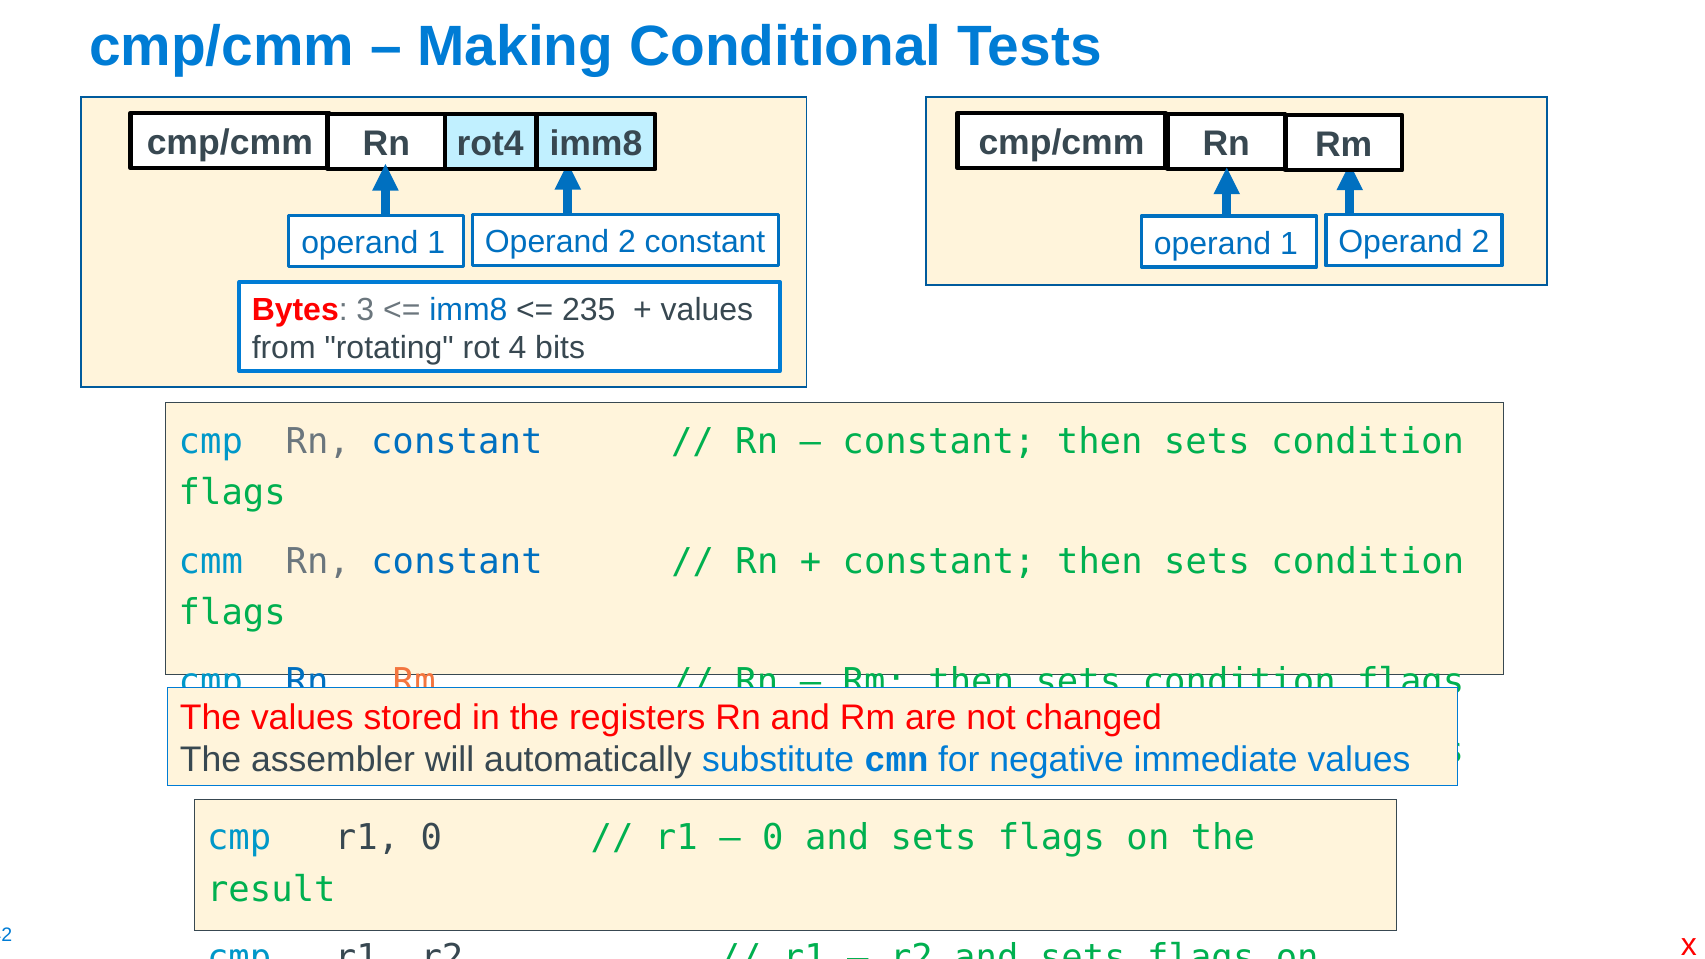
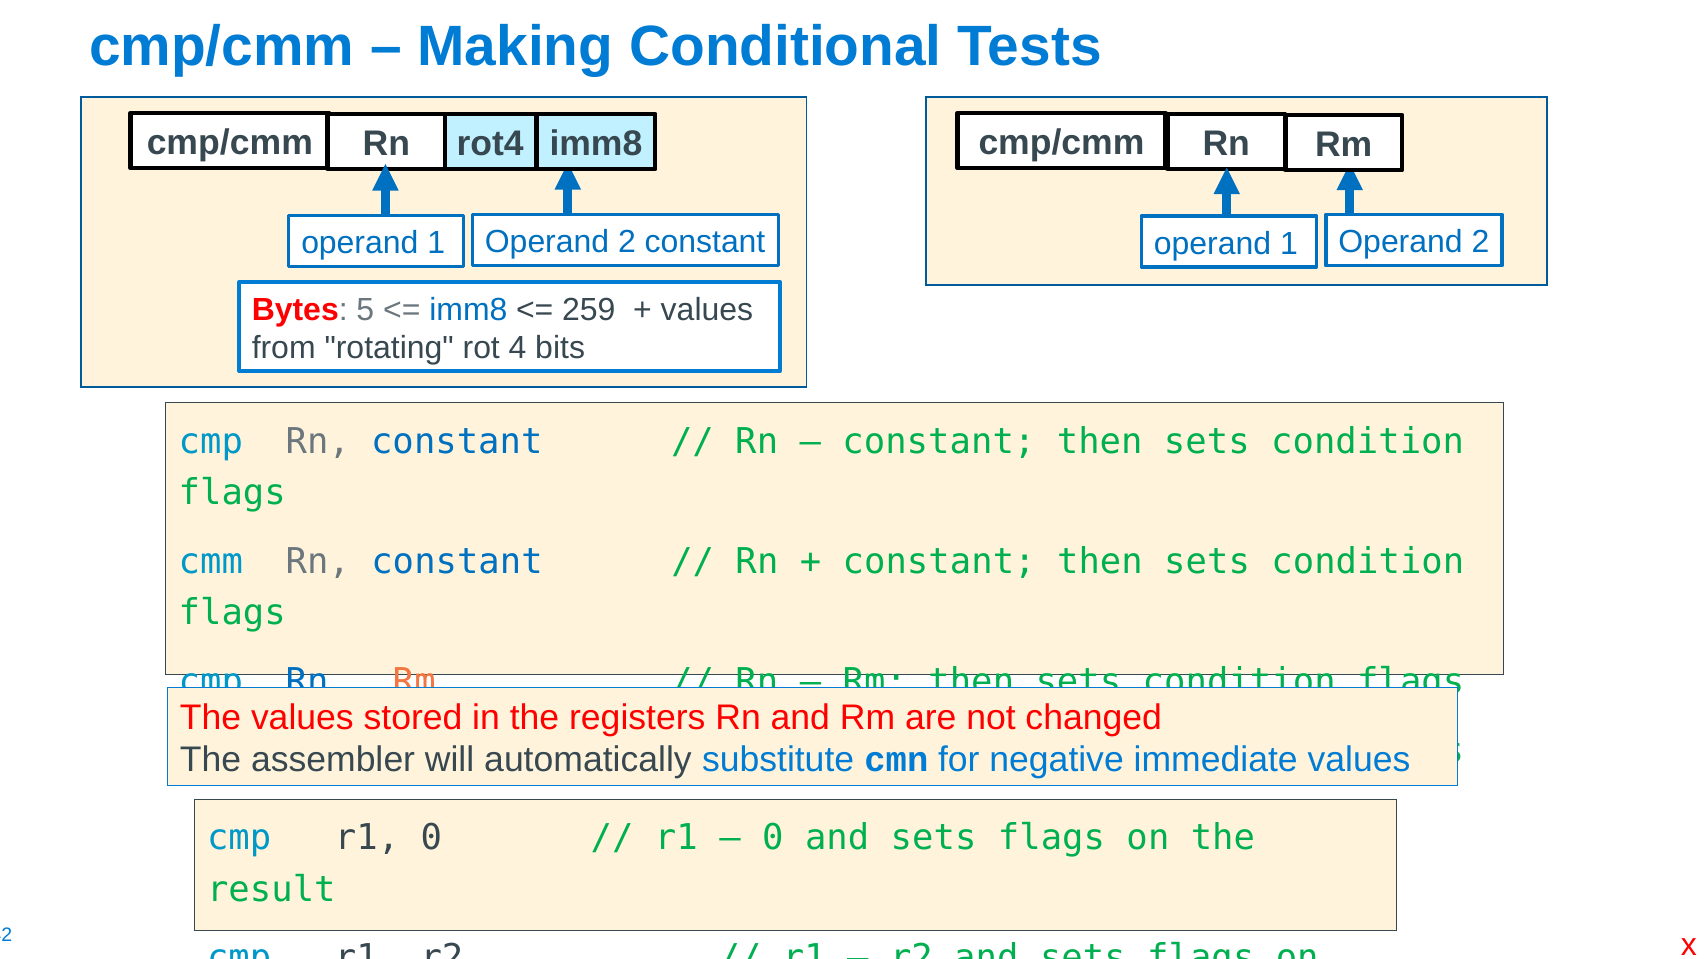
3: 3 -> 5 (365, 310)
235: 235 -> 259 (589, 310)
